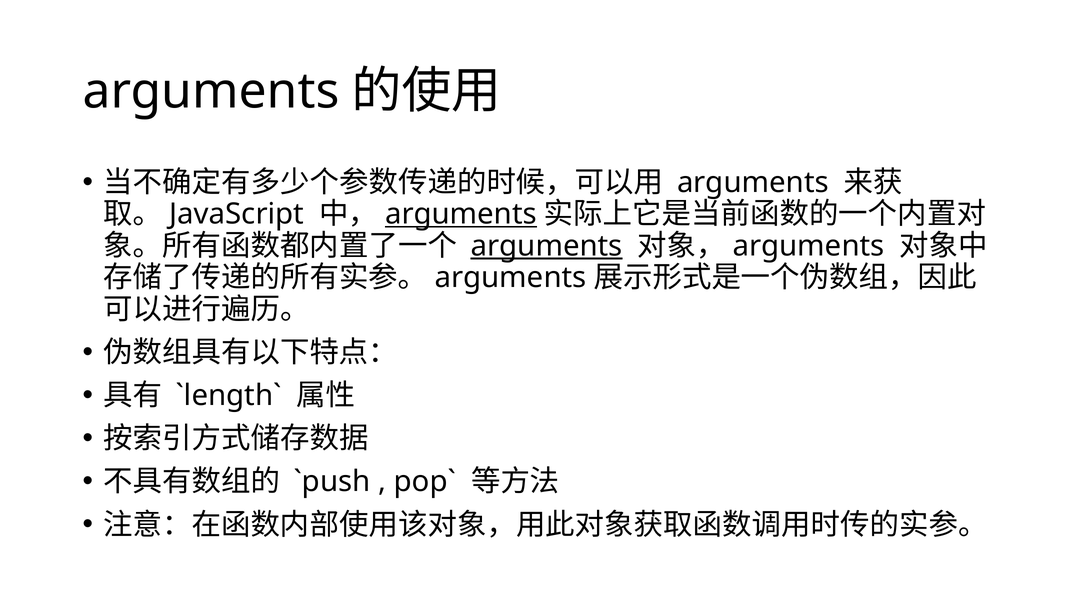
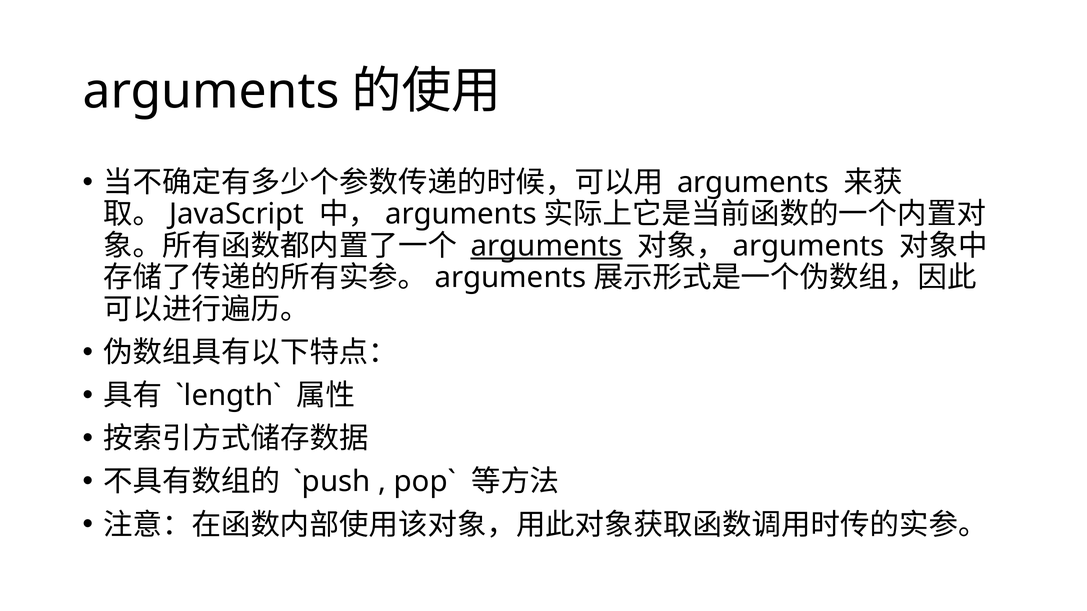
arguments underline: present -> none (461, 214)
